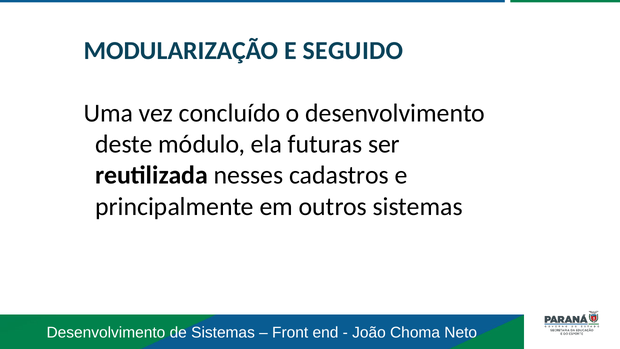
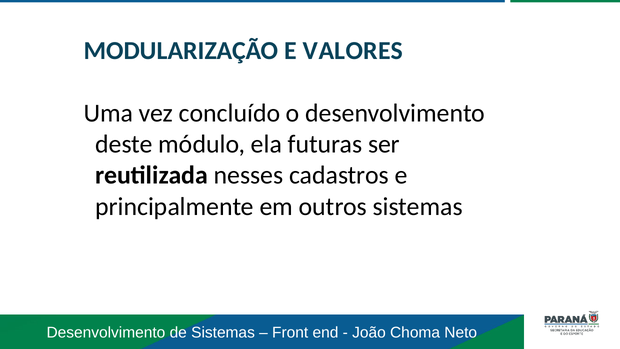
SEGUIDO: SEGUIDO -> VALORES (353, 51)
